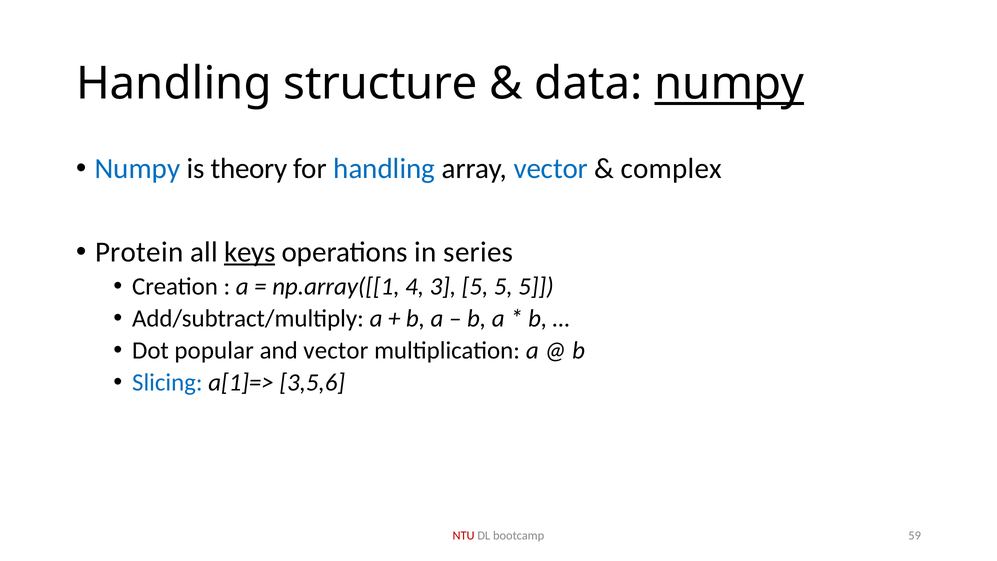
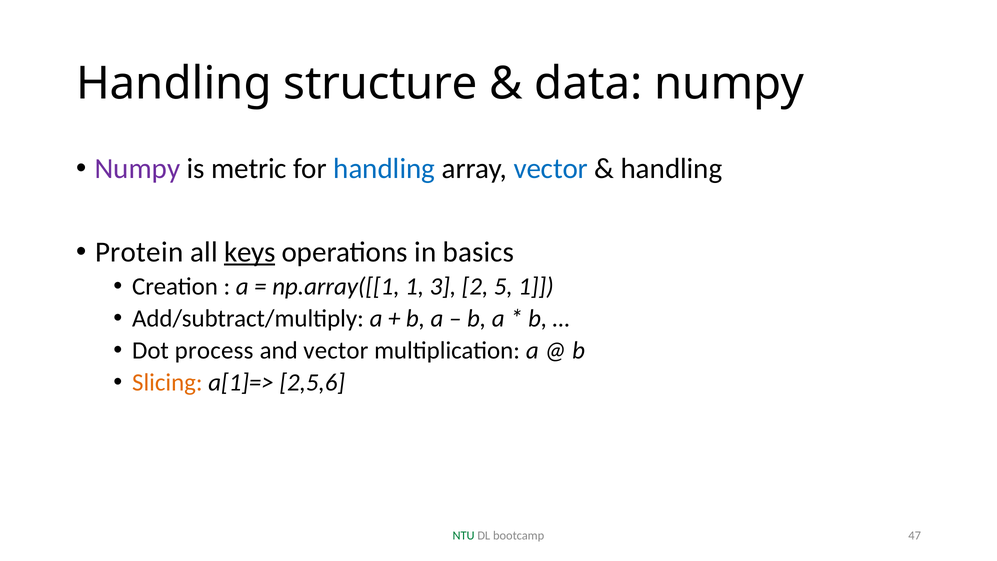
numpy underline: present -> none (729, 84)
Numpy colour: blue -> purple (137, 169)
theory: theory -> metric (249, 169)
complex: complex -> handling (672, 169)
series: series -> basics (478, 252)
np.array([[1 4: 4 -> 1 (415, 286)
3 5: 5 -> 2 (475, 286)
5: 5 -> 1 (536, 286)
popular: popular -> process (214, 351)
Slicing colour: blue -> orange (167, 383)
3,5,6: 3,5,6 -> 2,5,6 (312, 383)
NTU colour: red -> green (464, 535)
59: 59 -> 47 (915, 535)
